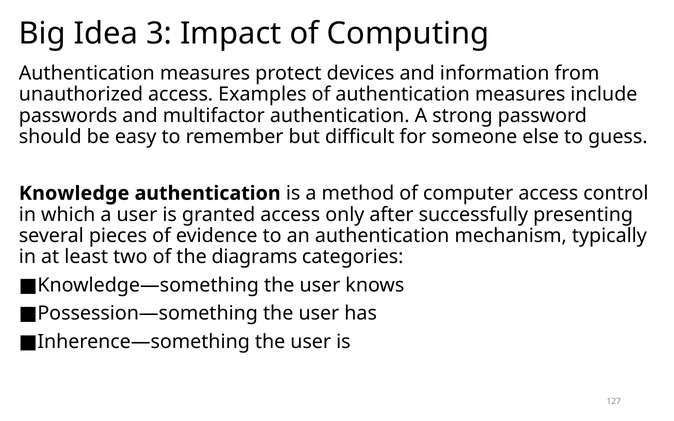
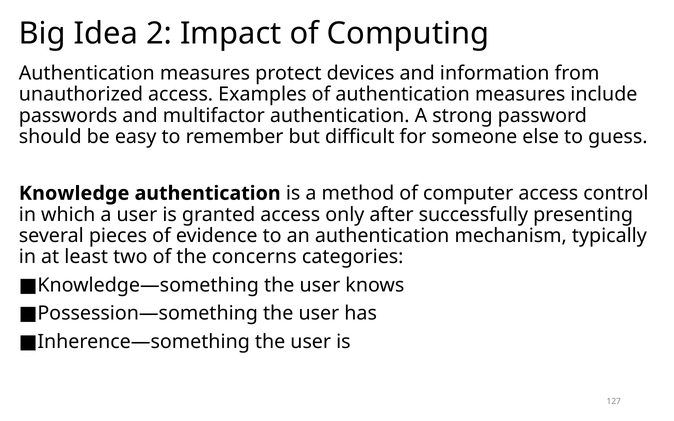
3: 3 -> 2 (159, 34)
diagrams: diagrams -> concerns (254, 257)
